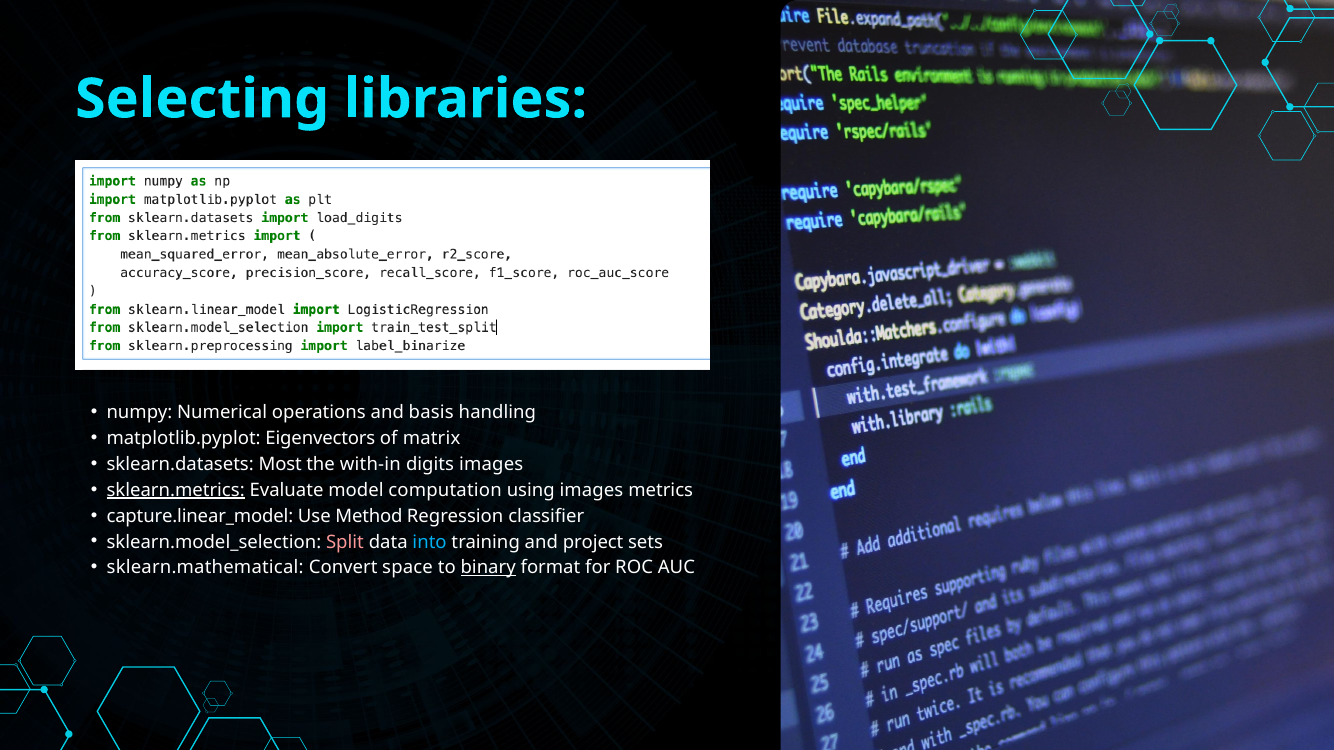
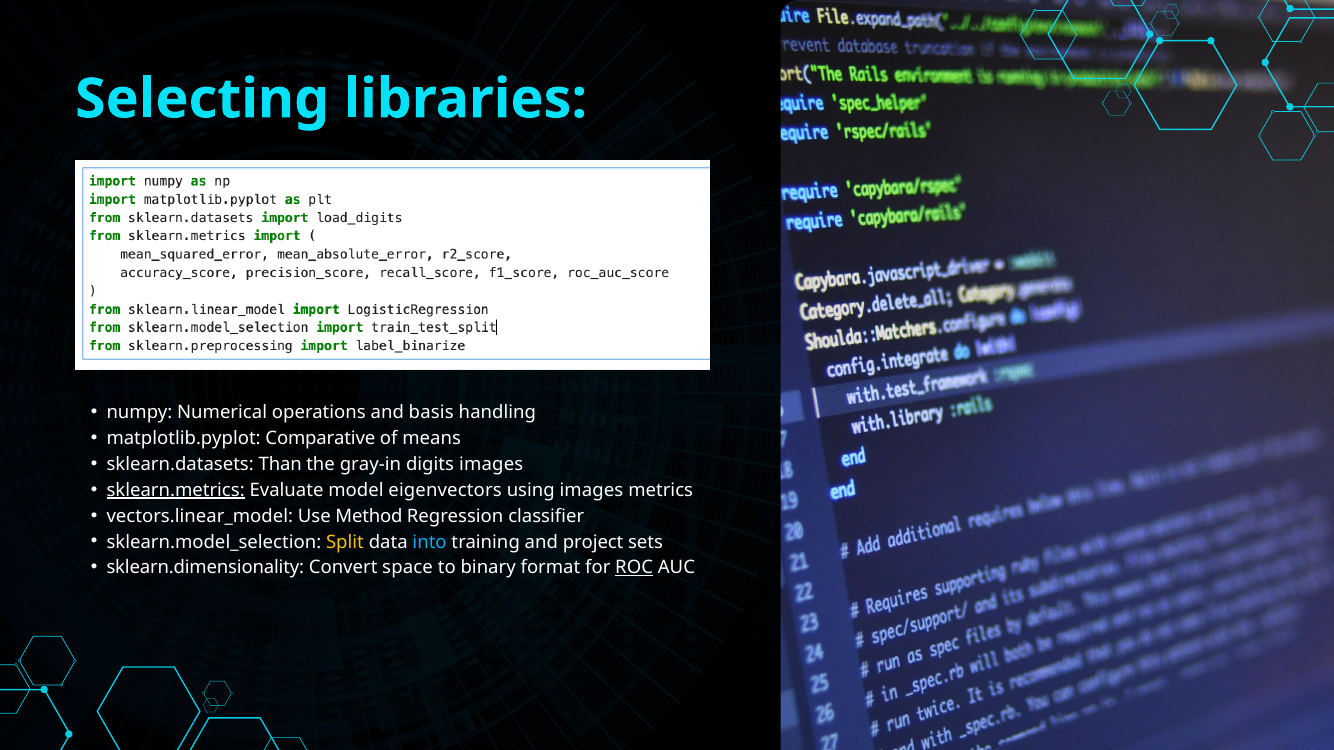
Eigenvectors: Eigenvectors -> Comparative (320, 438)
matrix: matrix -> means (432, 438)
Most: Most -> Than (280, 464)
with-in: with-in -> gray-in (370, 464)
computation: computation -> eigenvectors (445, 490)
capture.linear_model: capture.linear_model -> vectors.linear_model (200, 516)
Split colour: pink -> yellow (345, 542)
sklearn.mathematical: sklearn.mathematical -> sklearn.dimensionality (205, 568)
binary underline: present -> none (488, 568)
ROC underline: none -> present (634, 568)
